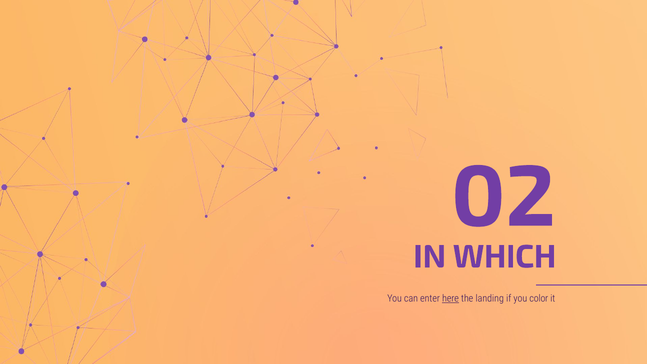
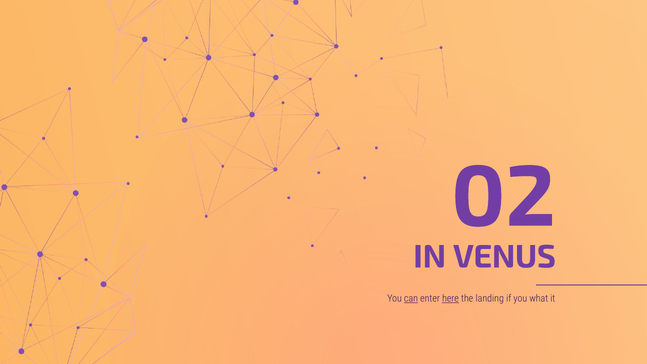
WHICH: WHICH -> VENUS (504, 257)
can underline: none -> present (411, 298)
color: color -> what (539, 298)
